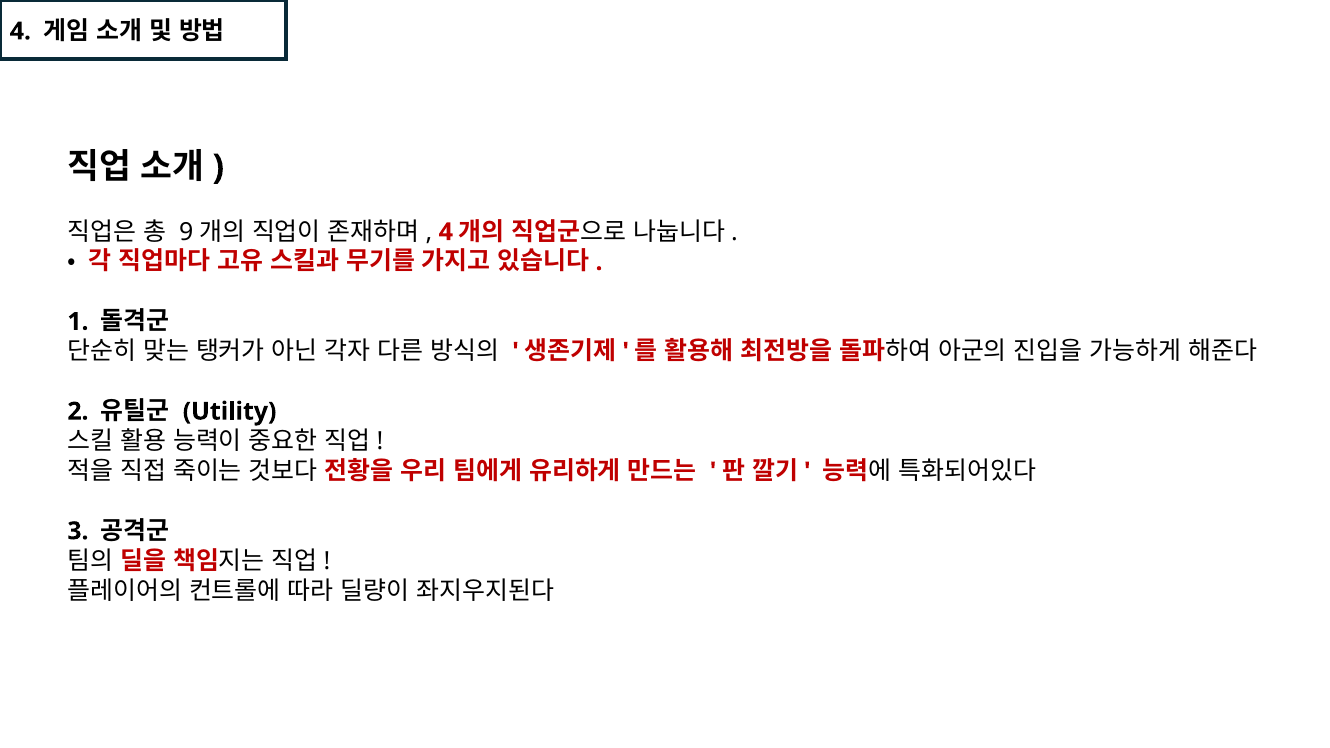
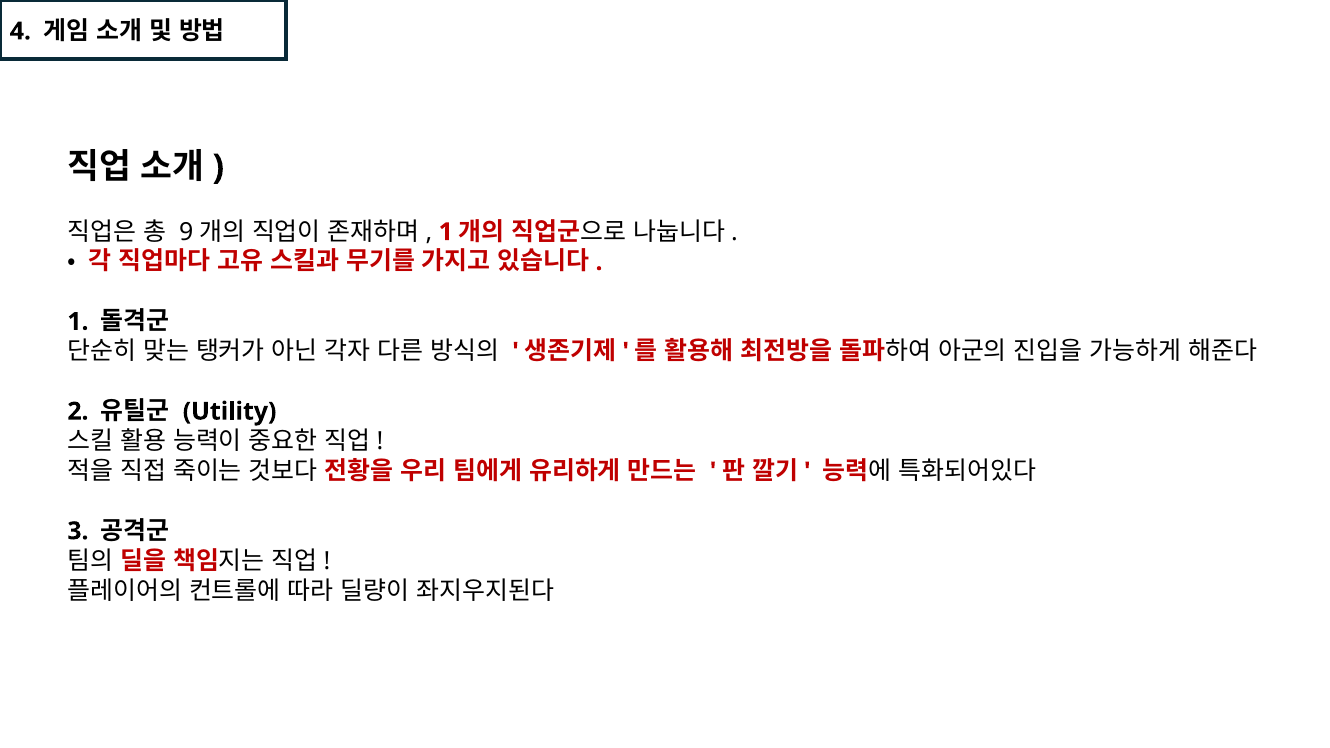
4: 4 -> 1 (446, 232)
